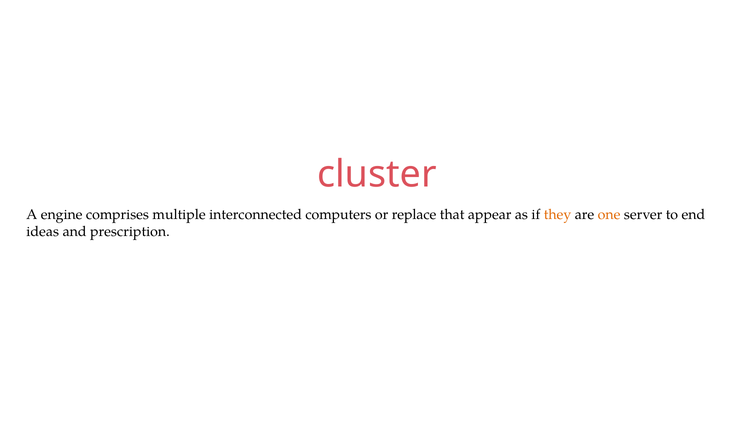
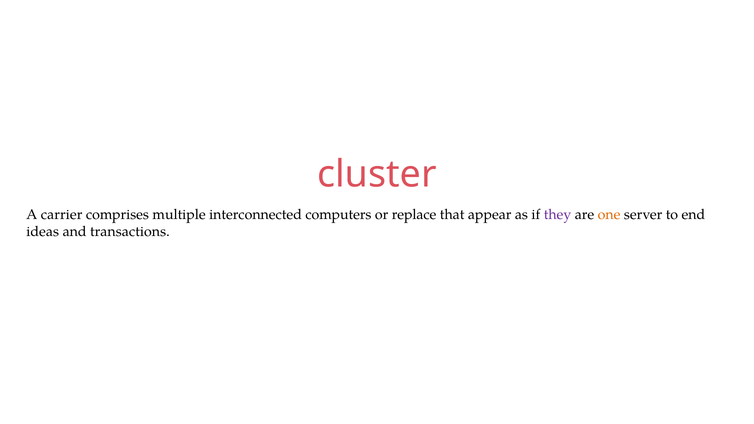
engine: engine -> carrier (62, 215)
they colour: orange -> purple (558, 215)
prescription: prescription -> transactions (130, 232)
